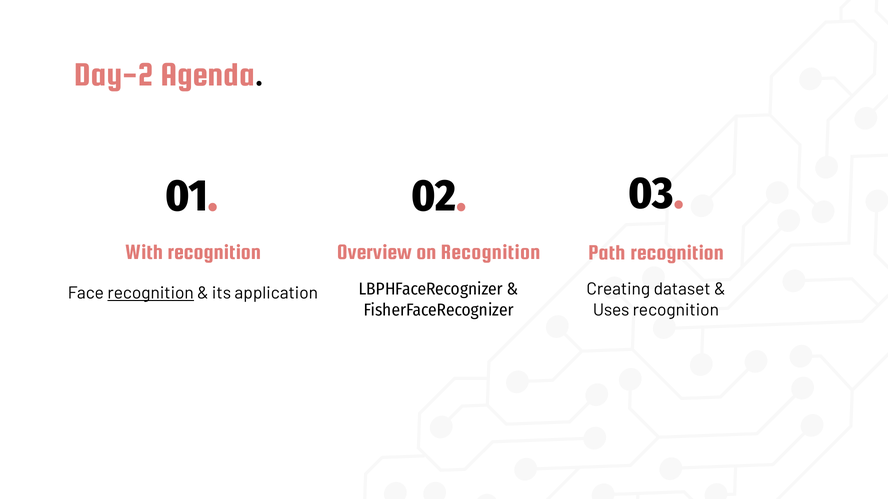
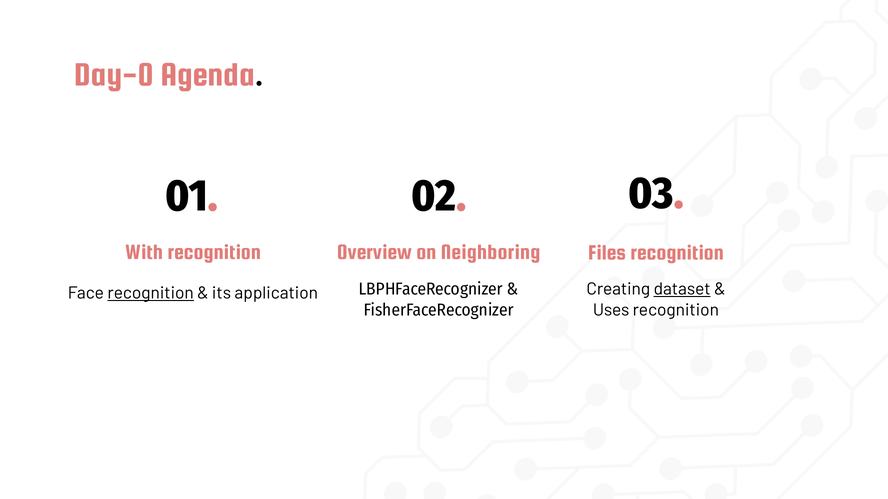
Day-2: Day-2 -> Day-0 (114, 74)
on Recognition: Recognition -> Neighboring (491, 252)
Path: Path -> Files (607, 253)
dataset underline: none -> present (682, 289)
